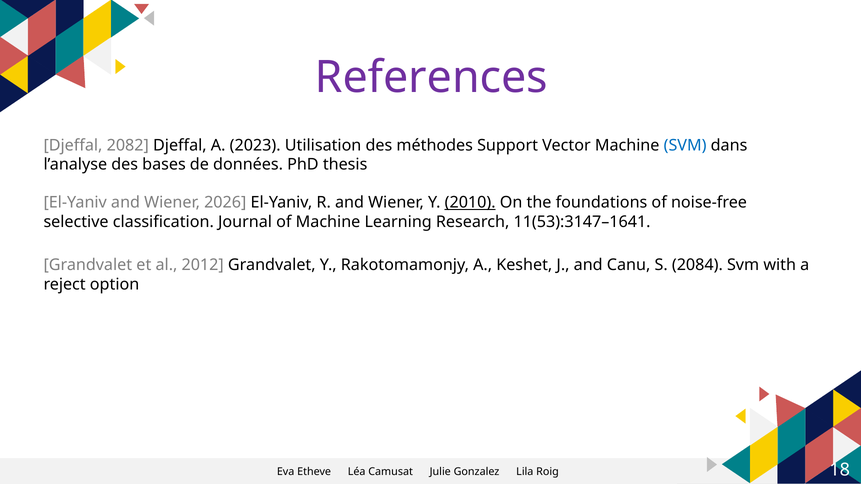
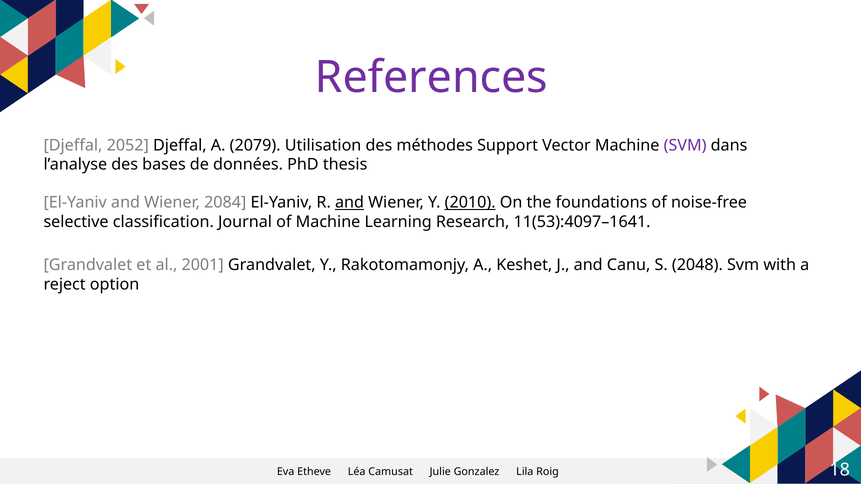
2082: 2082 -> 2052 (128, 145)
2023: 2023 -> 2079 (255, 145)
SVM colour: blue -> purple (685, 145)
2026: 2026 -> 2084 (225, 203)
and underline: none -> present (349, 203)
11(53):3147–1641: 11(53):3147–1641 -> 11(53):4097–1641 (582, 222)
2012: 2012 -> 2001 (203, 265)
2084: 2084 -> 2048 (697, 265)
